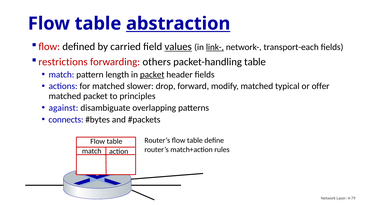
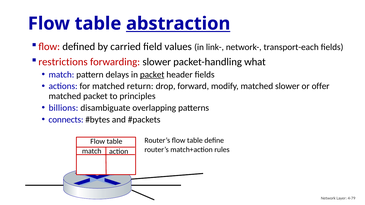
values underline: present -> none (178, 47)
link- underline: present -> none (215, 47)
forwarding others: others -> slower (157, 62)
packet-handling table: table -> what (255, 62)
length: length -> delays (117, 75)
slower: slower -> return (140, 86)
matched typical: typical -> slower (287, 86)
against: against -> billions (63, 108)
